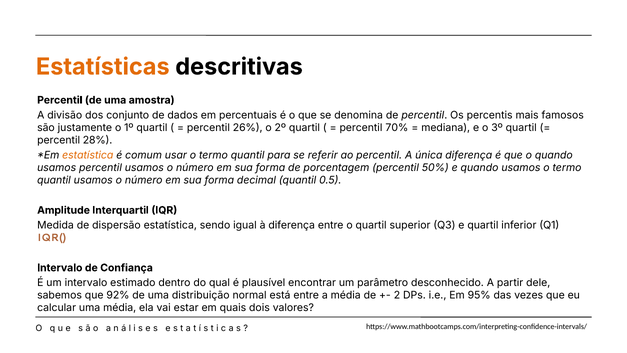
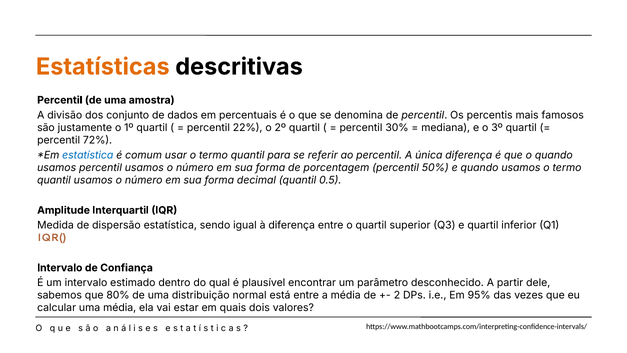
26%: 26% -> 22% (248, 128)
70%: 70% -> 30% (397, 128)
28%: 28% -> 72% (98, 140)
estatística colour: orange -> blue (88, 155)
92%: 92% -> 80% (118, 295)
